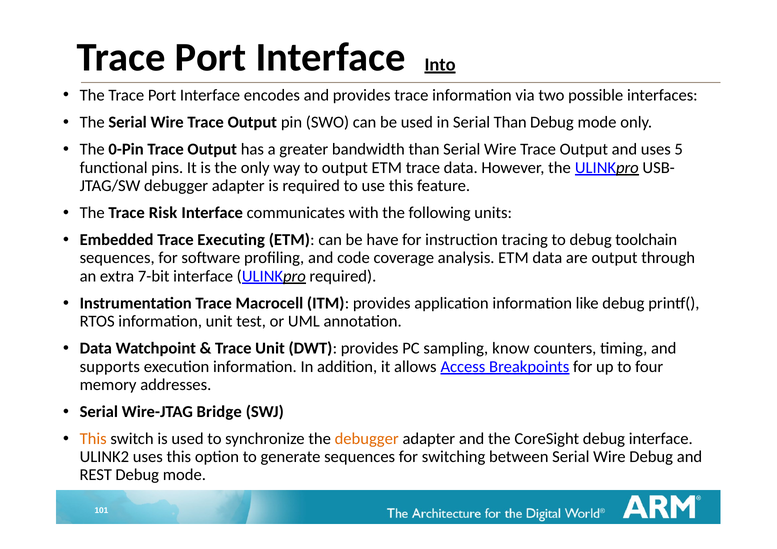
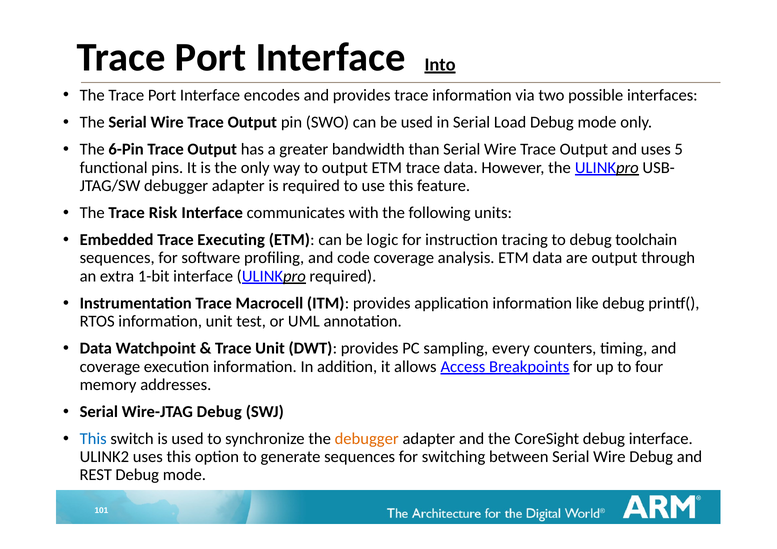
Serial Than: Than -> Load (510, 122)
0-Pin: 0-Pin -> 6-Pin (126, 149)
have: have -> logic (382, 240)
7-bit: 7-bit -> 1-bit (154, 276)
know: know -> every (511, 348)
supports: supports -> coverage (110, 367)
Wire-JTAG Bridge: Bridge -> Debug (219, 412)
This colour: orange -> blue (93, 439)
